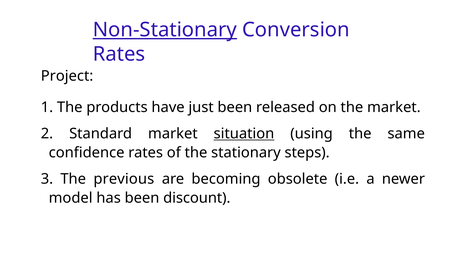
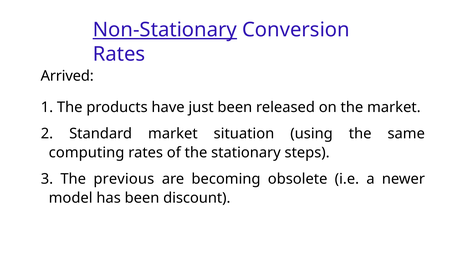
Project: Project -> Arrived (67, 76)
situation underline: present -> none (244, 134)
confidence: confidence -> computing (87, 153)
